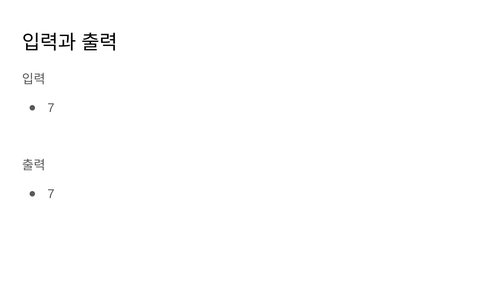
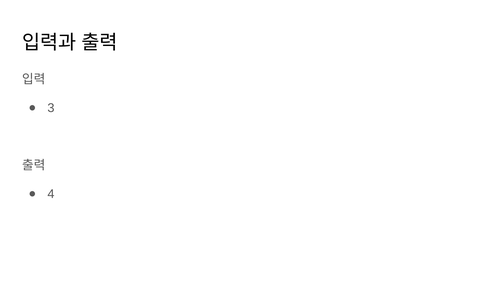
7: 7 -> 3 (51, 108)
7: 7 -> 4 (51, 194)
